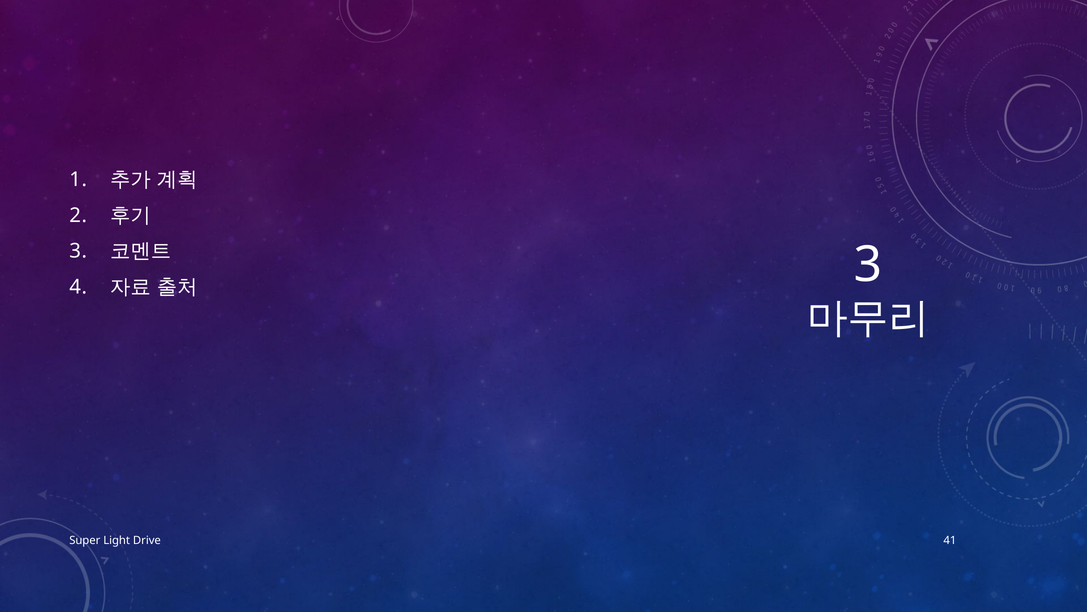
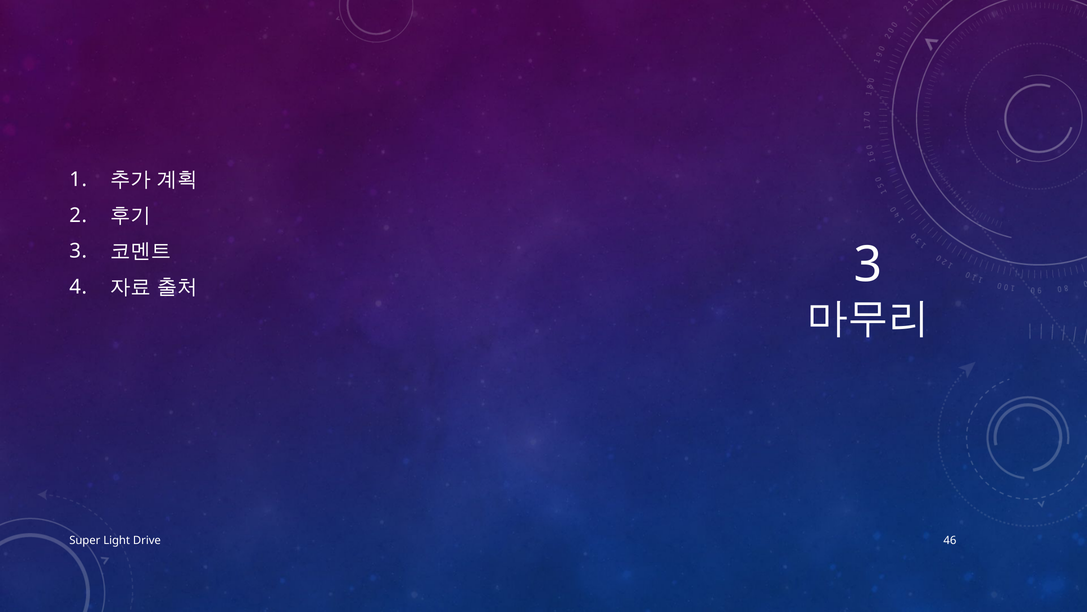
41: 41 -> 46 (950, 540)
